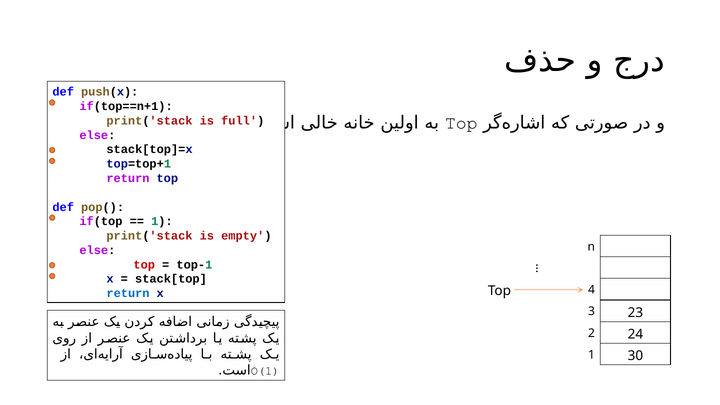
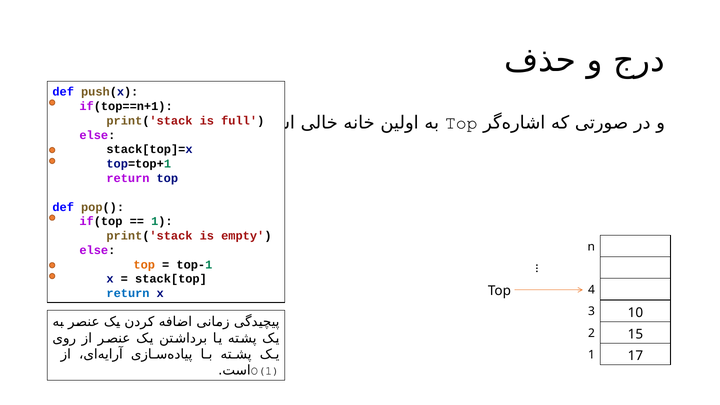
top colour: red -> orange (144, 265)
23: 23 -> 10 (635, 313)
24: 24 -> 15 (635, 334)
30: 30 -> 17 (635, 356)
